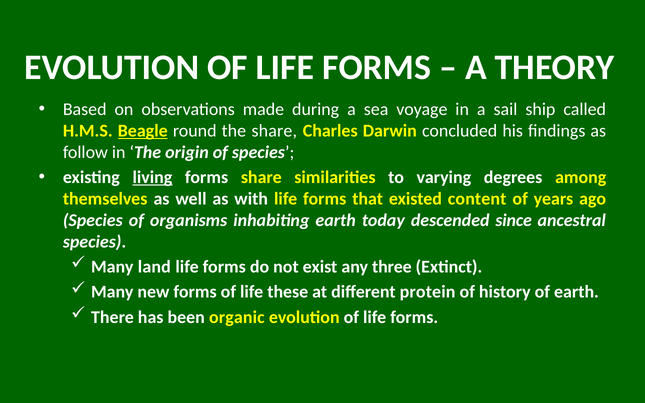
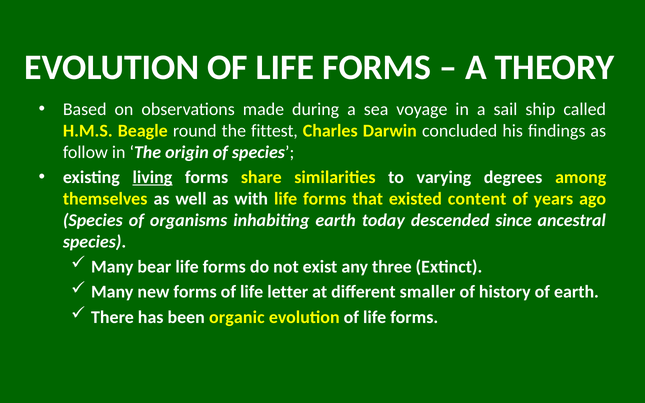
Beagle underline: present -> none (143, 131)
the share: share -> fittest (274, 131)
land: land -> bear (154, 267)
these: these -> letter (288, 292)
protein: protein -> smaller (428, 292)
